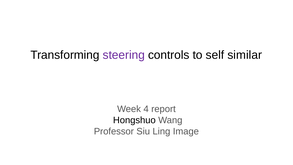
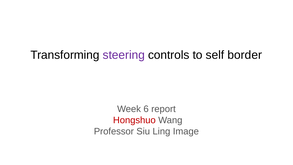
similar: similar -> border (245, 55)
4: 4 -> 6 (146, 109)
Hongshuo colour: black -> red (134, 120)
